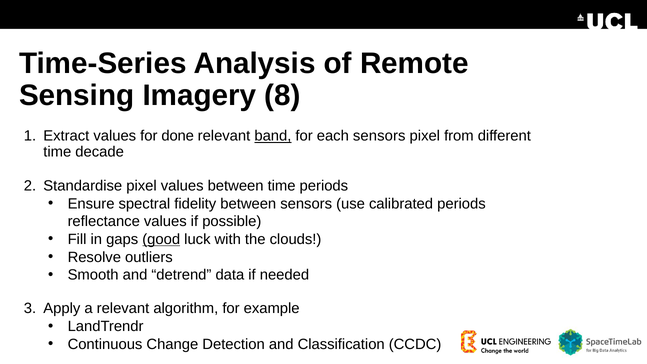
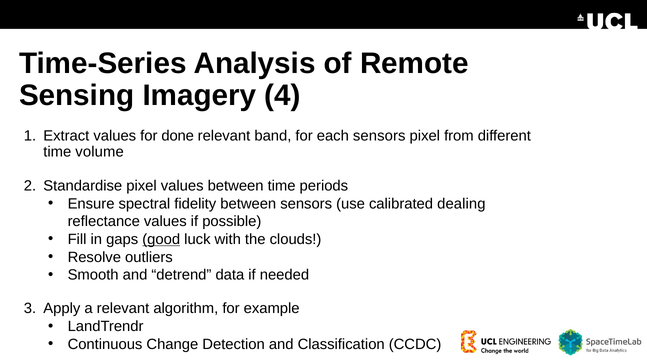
8: 8 -> 4 (283, 96)
band underline: present -> none (273, 136)
decade: decade -> volume (100, 152)
calibrated periods: periods -> dealing (461, 204)
